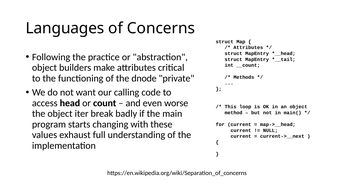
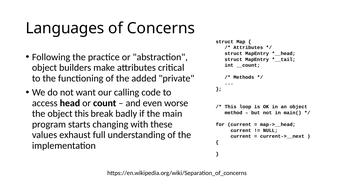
dnode: dnode -> added (144, 78)
object iter: iter -> this (82, 113)
